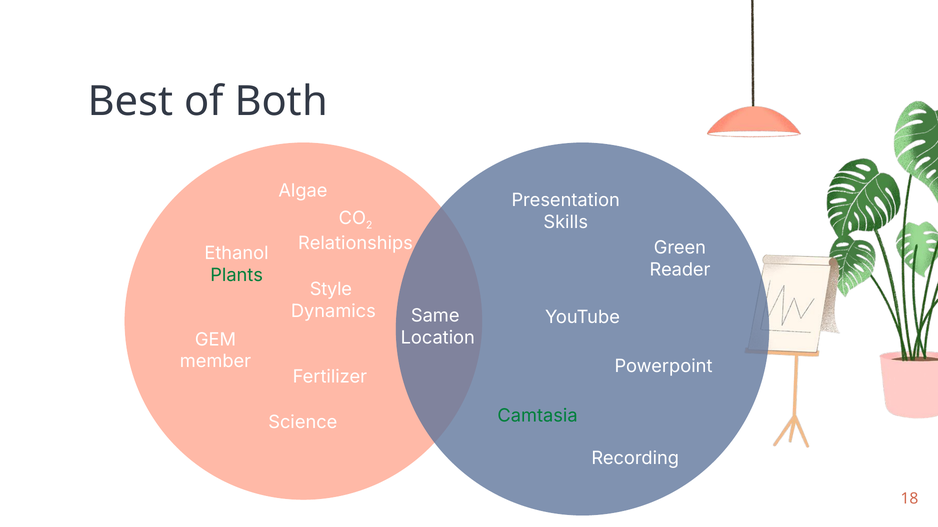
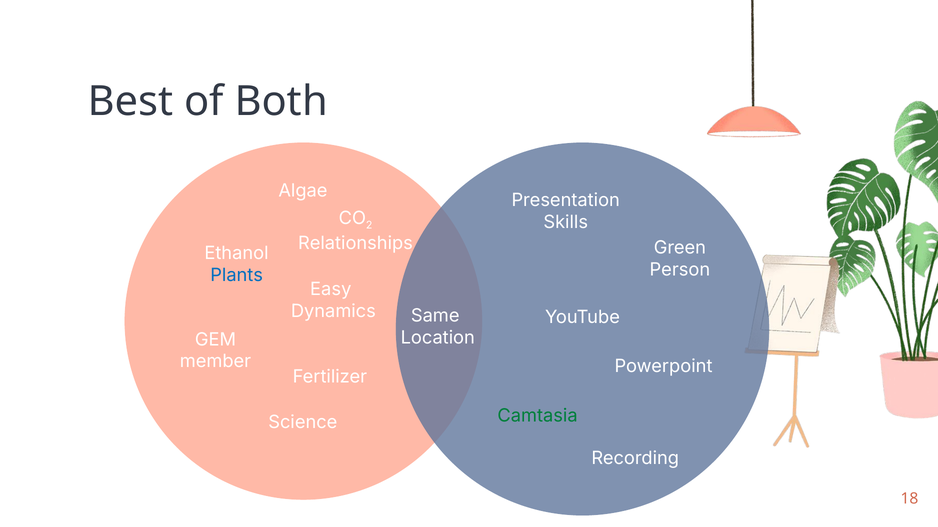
Reader: Reader -> Person (680, 270)
Plants colour: green -> blue (237, 275)
Style: Style -> Easy (331, 290)
